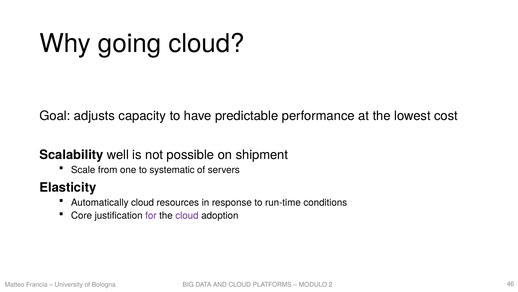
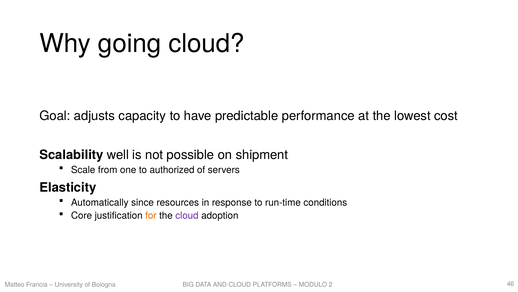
systematic: systematic -> authorized (172, 169)
Automatically cloud: cloud -> since (143, 202)
for colour: purple -> orange (151, 215)
